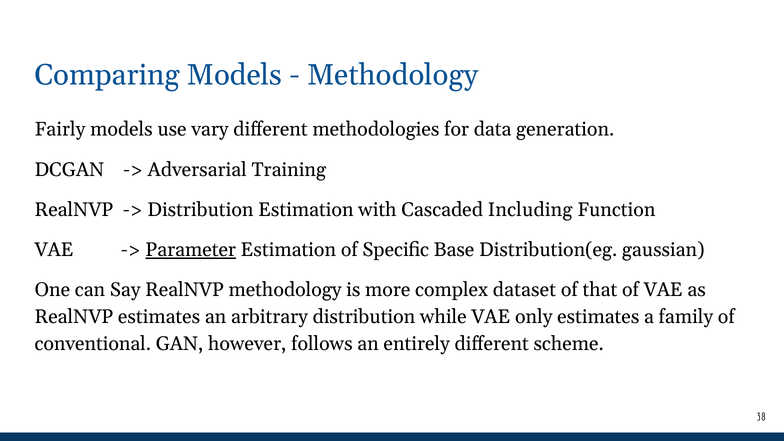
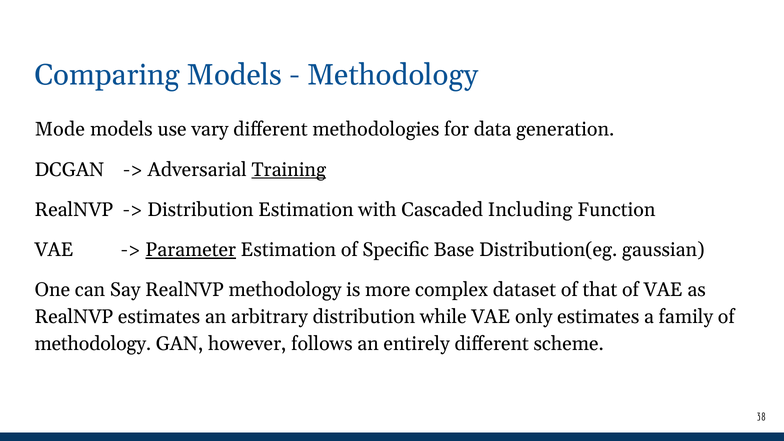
Fairly: Fairly -> Mode (60, 130)
Training underline: none -> present (289, 170)
conventional: conventional -> methodology (93, 344)
